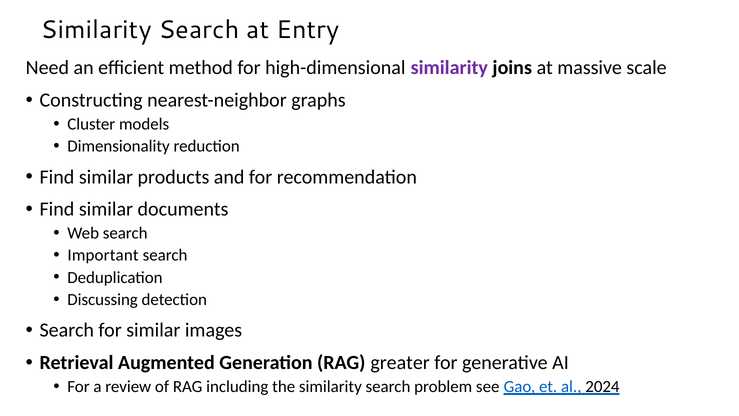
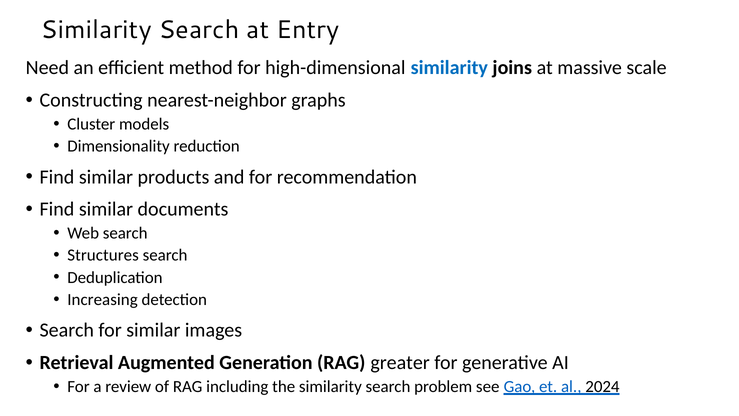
similarity colour: purple -> blue (449, 68)
Important: Important -> Structures (103, 255)
Discussing: Discussing -> Increasing (103, 299)
